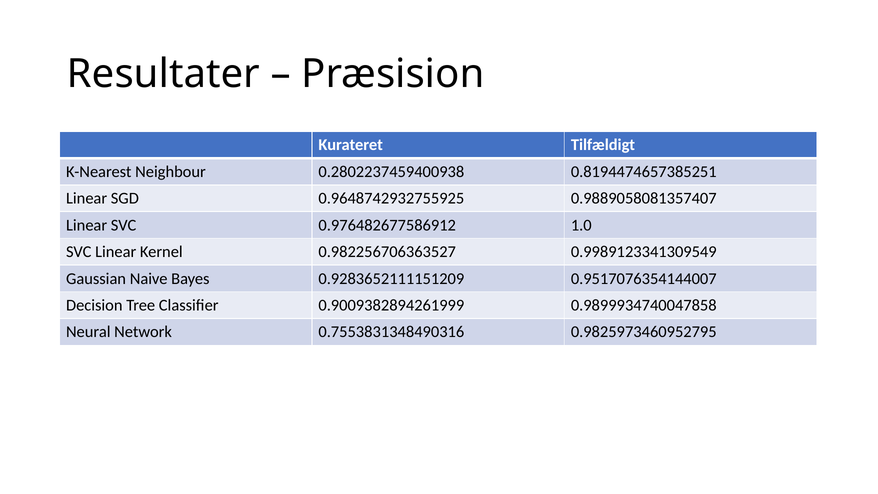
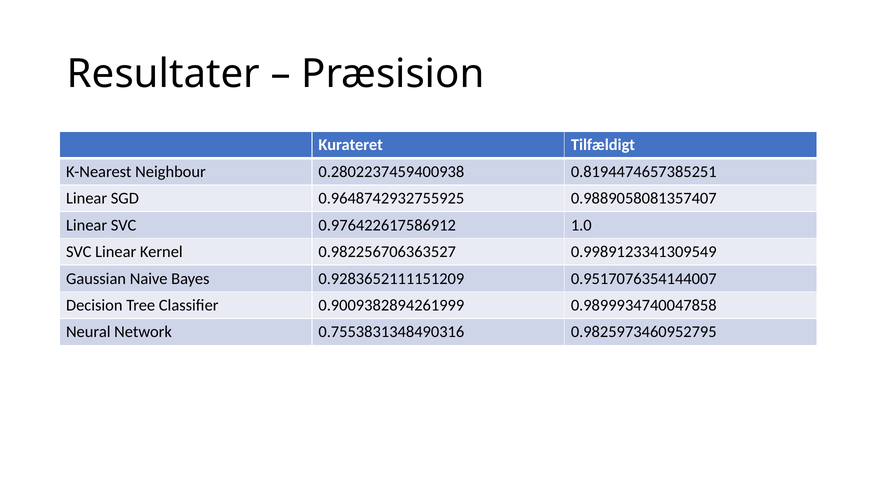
0.976482677586912: 0.976482677586912 -> 0.976422617586912 (387, 225)
